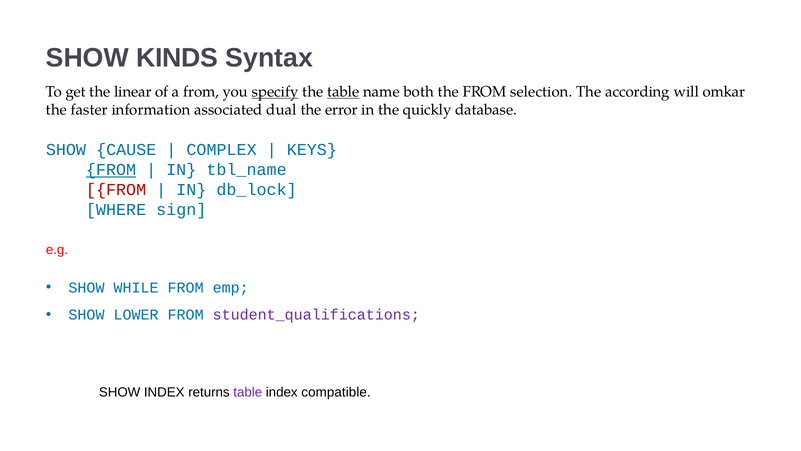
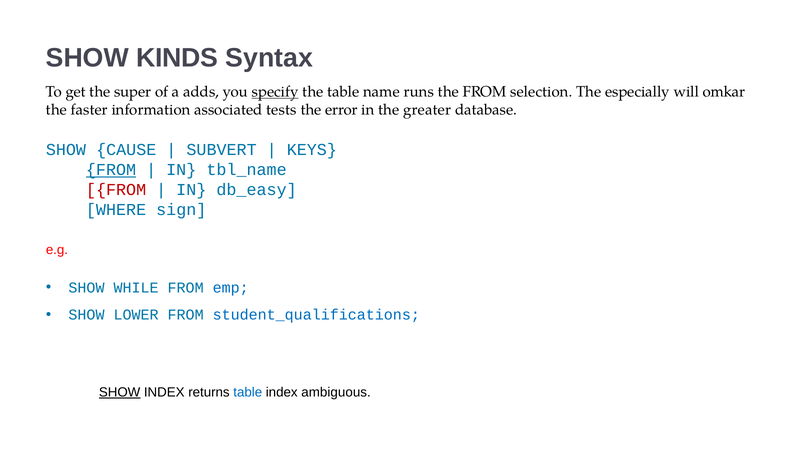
linear: linear -> super (133, 92)
a from: from -> adds (201, 92)
table underline: present -> none (343, 92)
both: both -> runs (419, 92)
according: according -> especially (637, 92)
dual: dual -> tests (281, 110)
quickly: quickly -> greater (427, 110)
COMPLEX: COMPLEX -> SUBVERT (222, 149)
db_lock: db_lock -> db_easy (257, 189)
student_qualifications colour: purple -> blue (316, 315)
SHOW underline: none -> present (120, 392)
table colour: purple -> blue (248, 392)
compatible: compatible -> ambiguous (336, 392)
